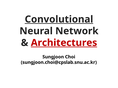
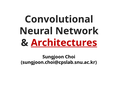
Convolutional underline: present -> none (59, 19)
